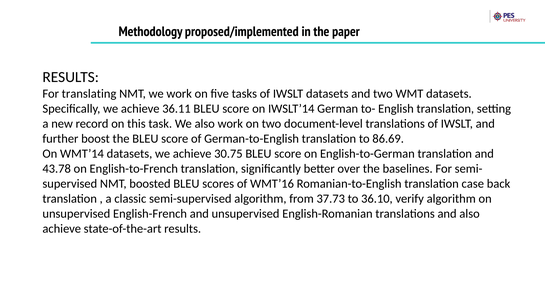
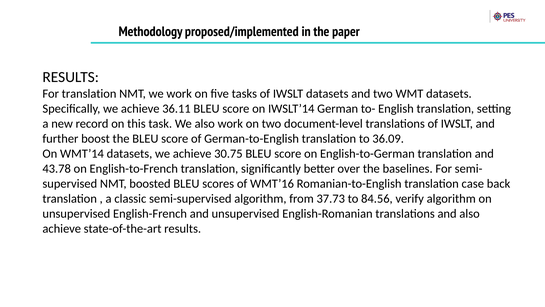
For translating: translating -> translation (89, 94)
86.69: 86.69 -> 36.09 (388, 139)
36.10: 36.10 -> 84.56 (377, 199)
